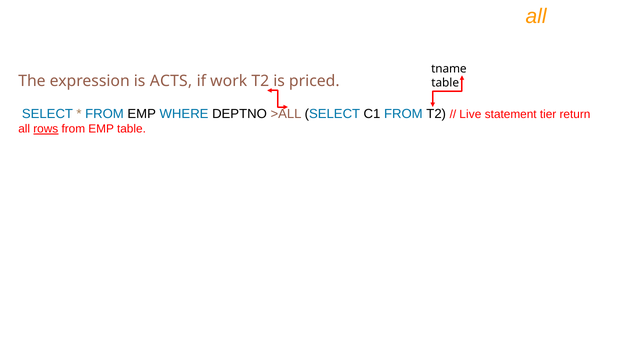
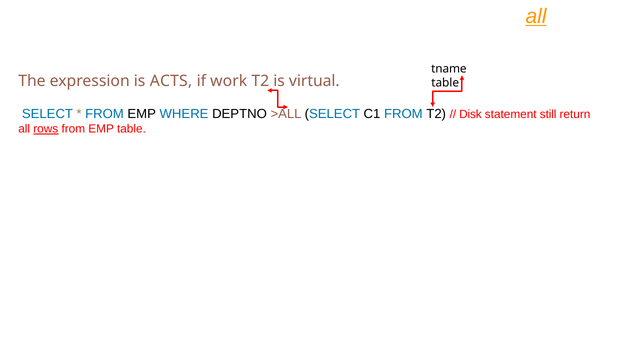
all underline: none -> present (536, 16)
priced: priced -> virtual (314, 81)
Live: Live -> Disk (470, 115)
tier: tier -> still (548, 115)
